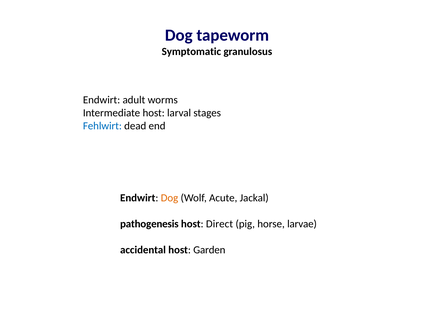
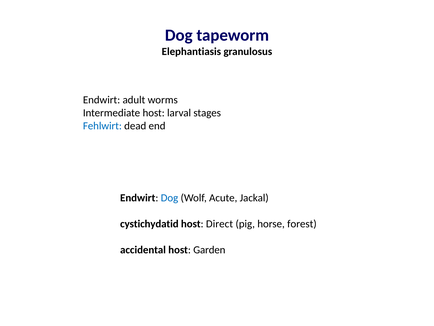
Symptomatic: Symptomatic -> Elephantiasis (191, 51)
Dog colour: orange -> blue (170, 197)
pathogenesis: pathogenesis -> cystichydatid (149, 224)
larvae: larvae -> forest (302, 224)
